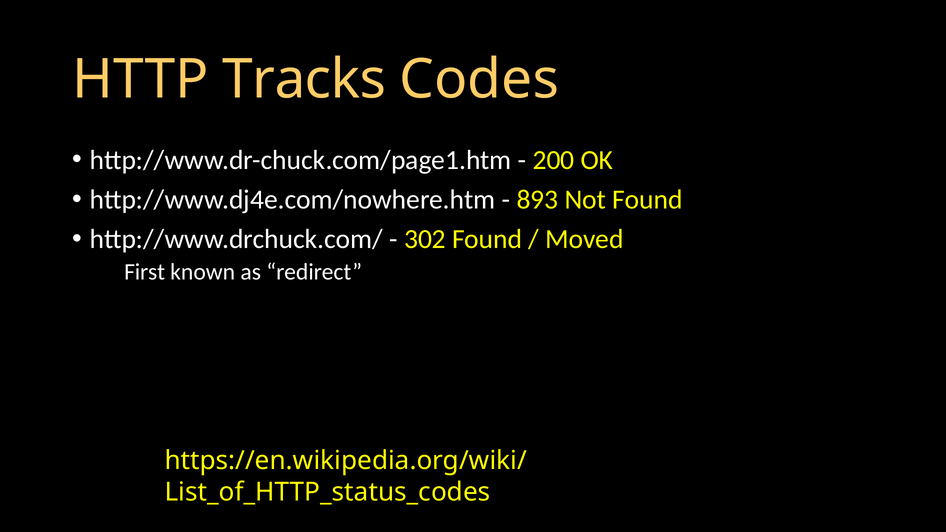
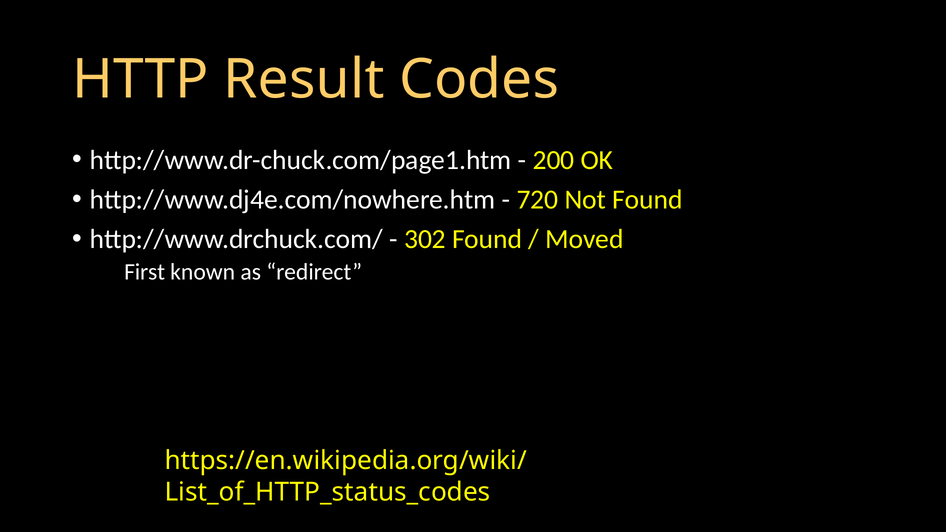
Tracks: Tracks -> Result (304, 79)
893: 893 -> 720 (537, 200)
